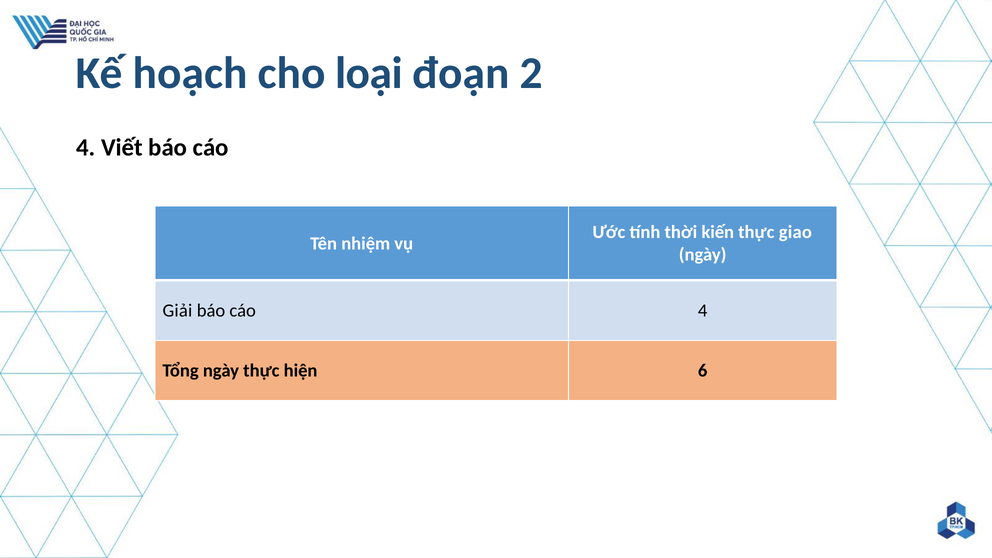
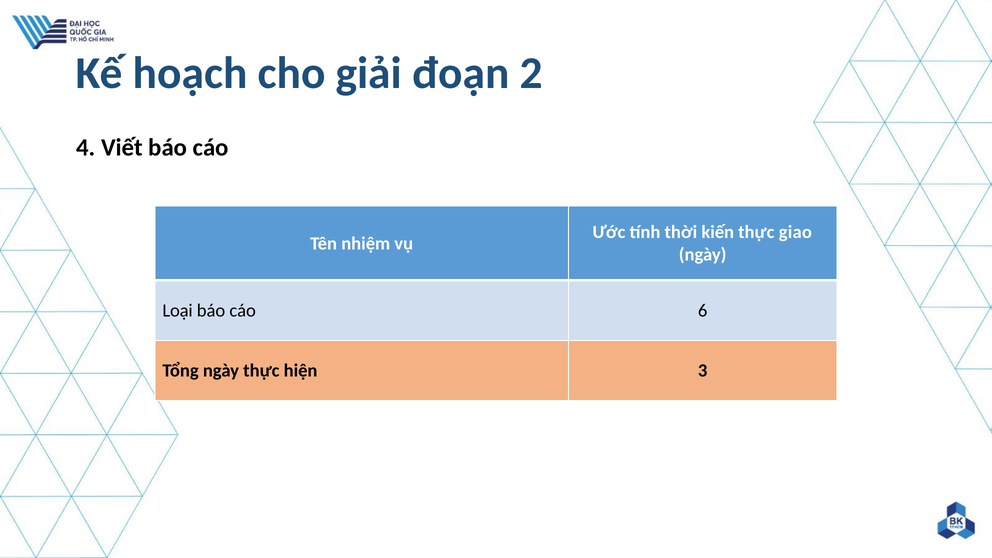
loại: loại -> giải (369, 73)
Giải: Giải -> Loại (178, 311)
cáo 4: 4 -> 6 (703, 311)
6: 6 -> 3 (703, 371)
